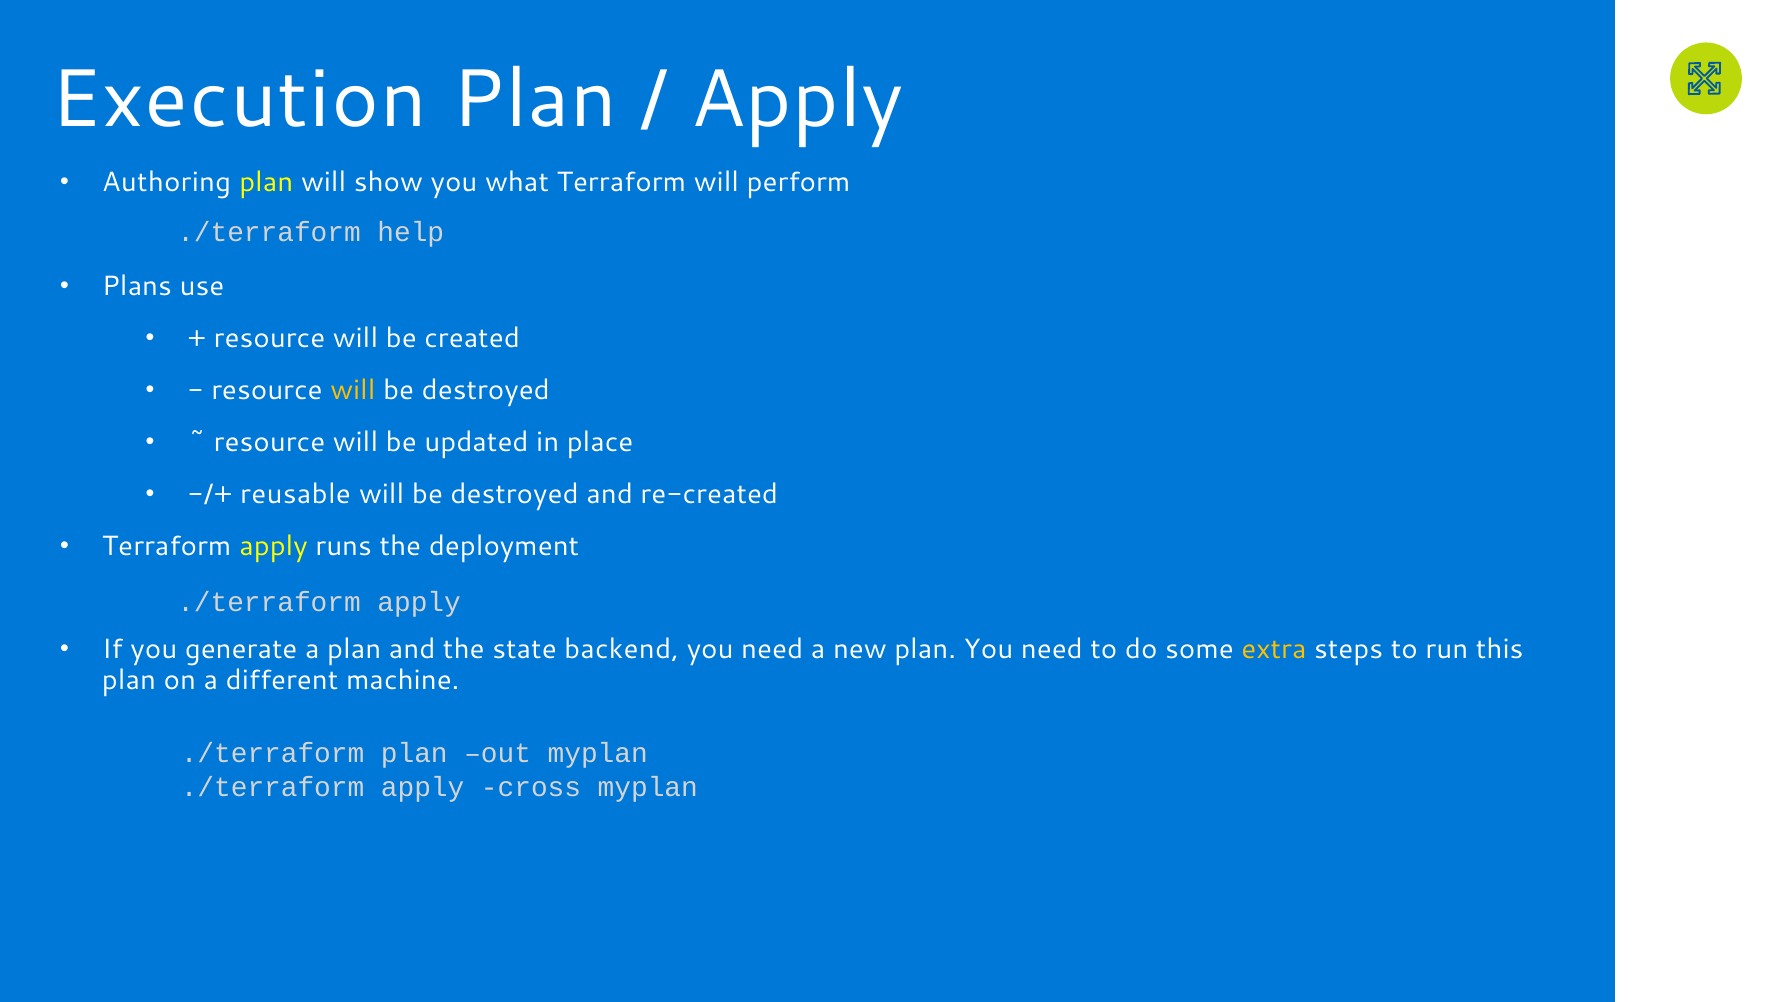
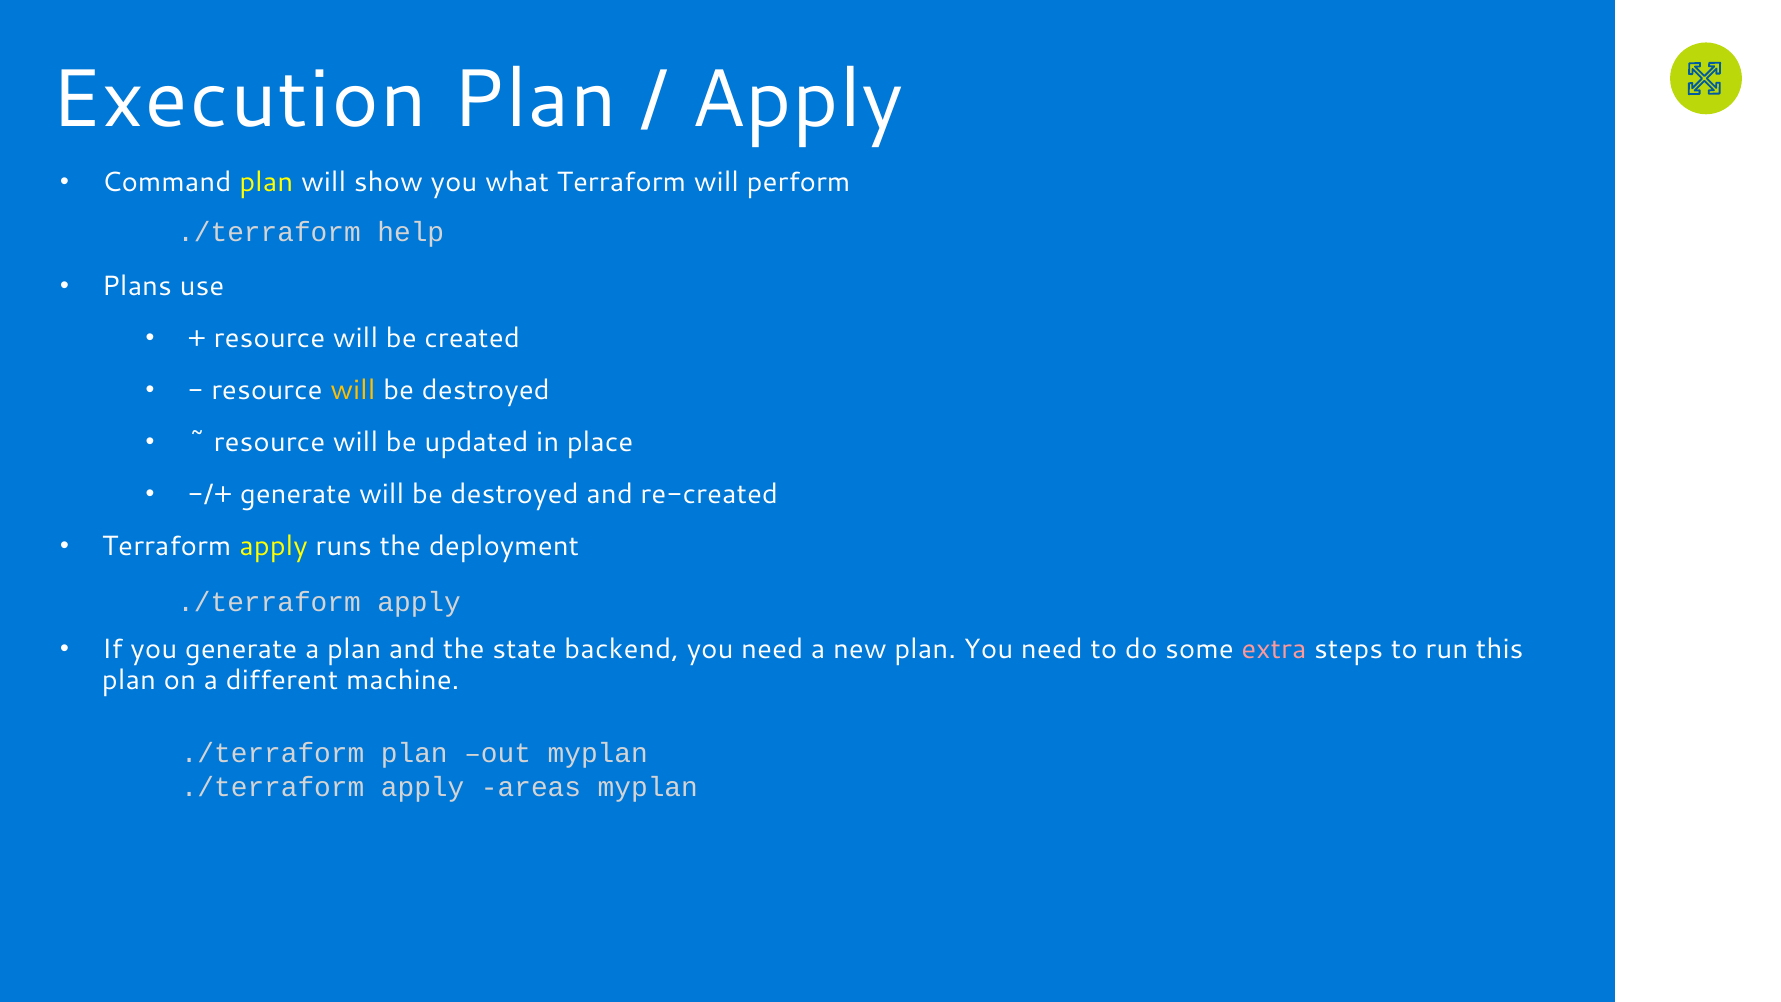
Authoring: Authoring -> Command (167, 183)
reusable: reusable -> generate (296, 494)
extra colour: yellow -> pink (1274, 650)
cross: cross -> areas (531, 787)
